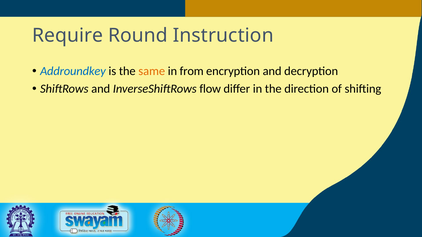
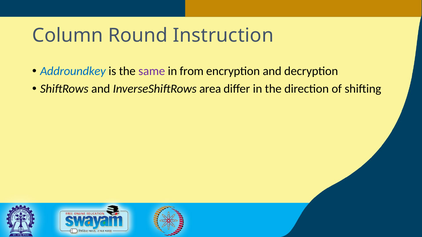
Require: Require -> Column (68, 35)
same colour: orange -> purple (152, 71)
flow: flow -> area (210, 89)
